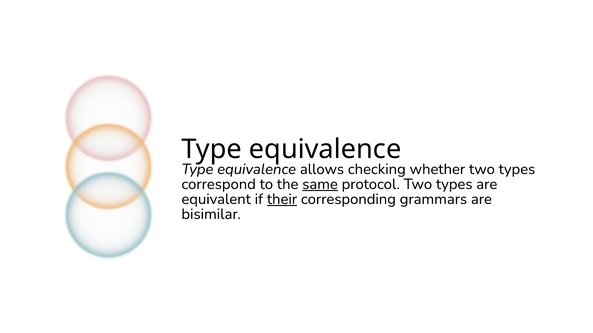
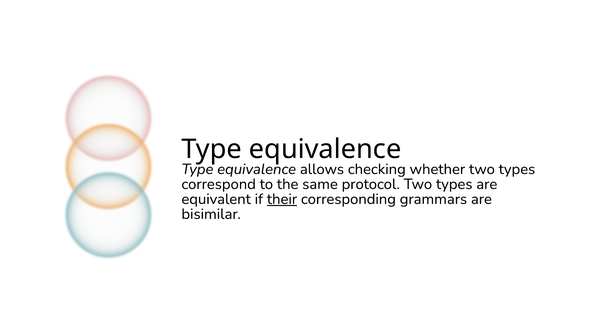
same underline: present -> none (320, 184)
